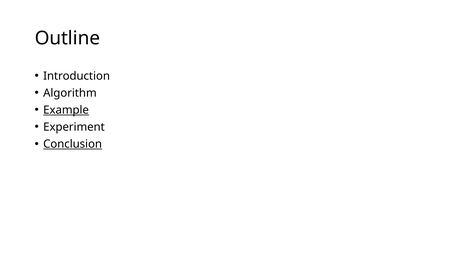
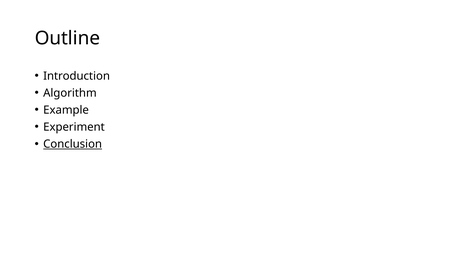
Example underline: present -> none (66, 110)
